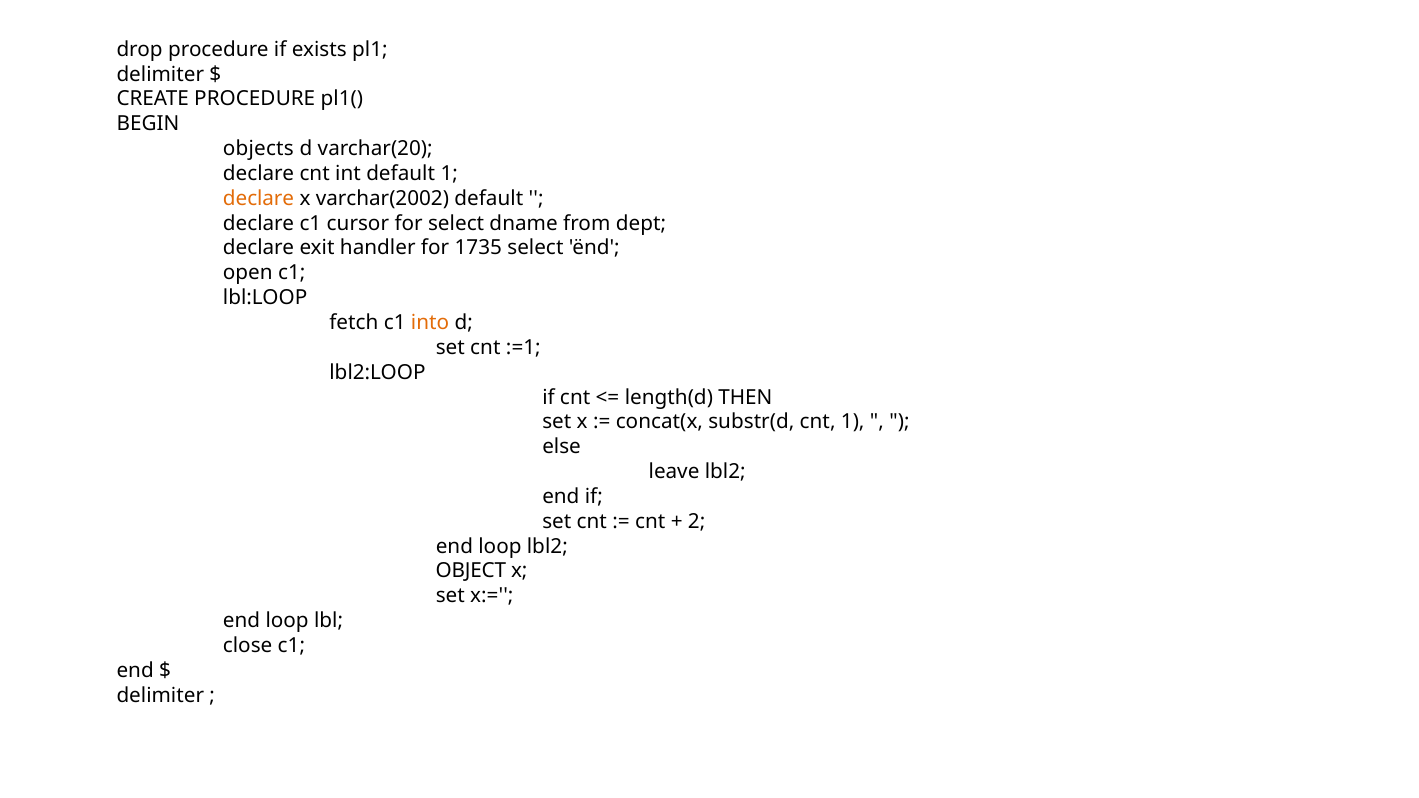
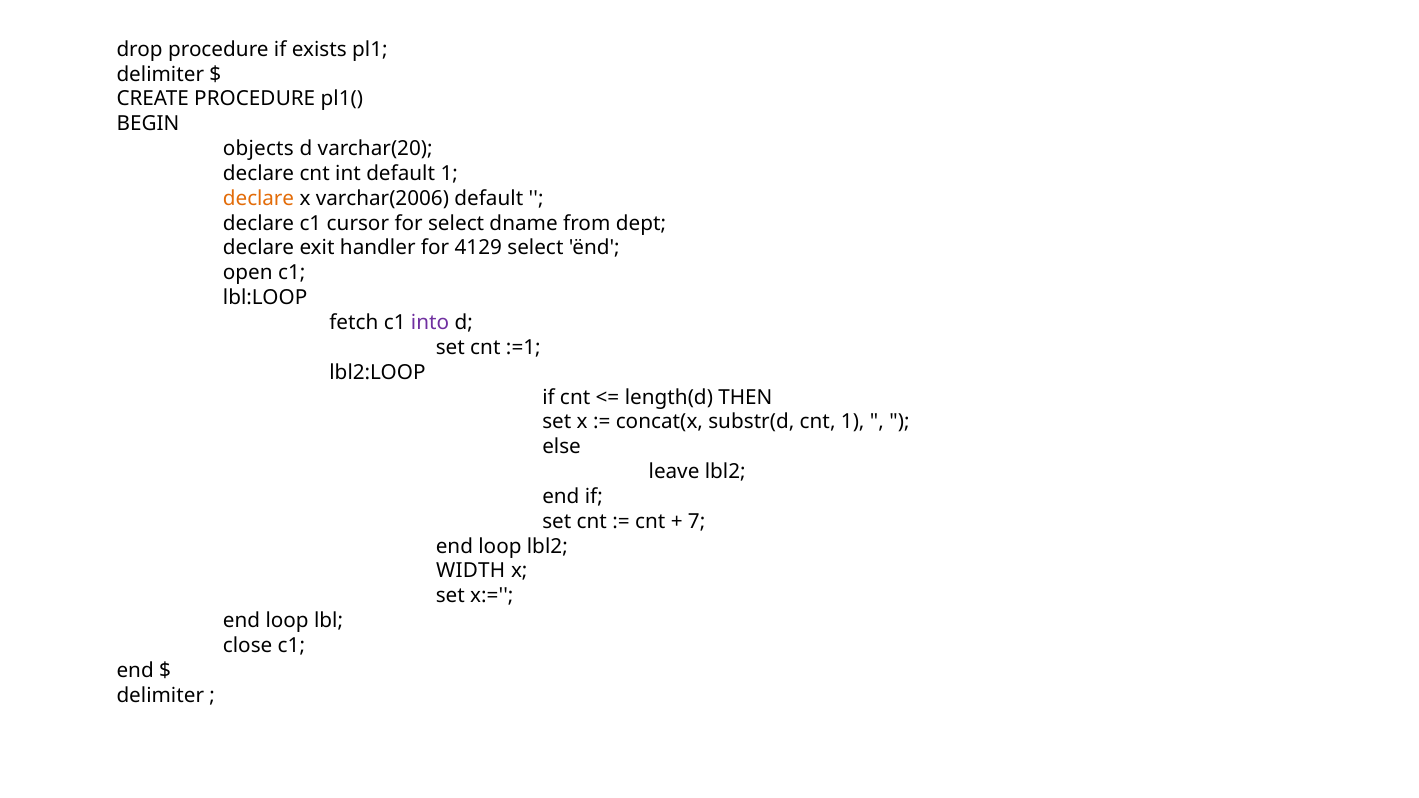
varchar(2002: varchar(2002 -> varchar(2006 (382, 199)
1735: 1735 -> 4129 (478, 248)
into colour: orange -> purple (430, 323)
2: 2 -> 7 (697, 522)
OBJECT: OBJECT -> WIDTH (471, 571)
